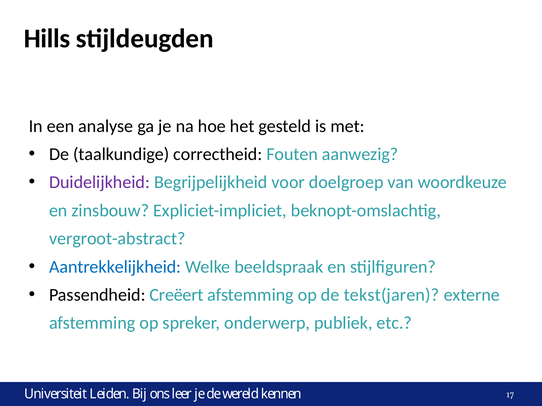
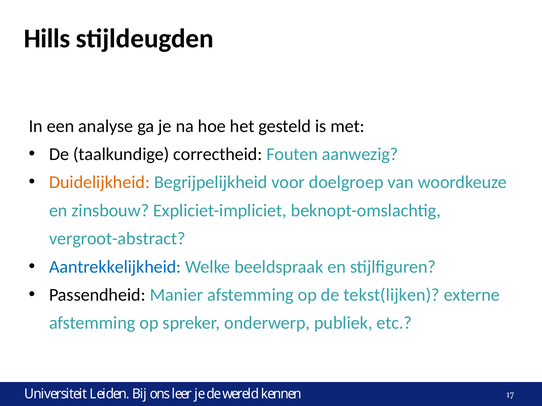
Duidelijkheid colour: purple -> orange (99, 183)
Creëert: Creëert -> Manier (176, 295)
tekst(jaren: tekst(jaren -> tekst(lijken (392, 295)
